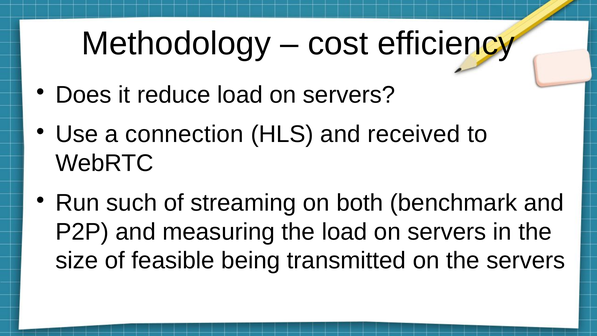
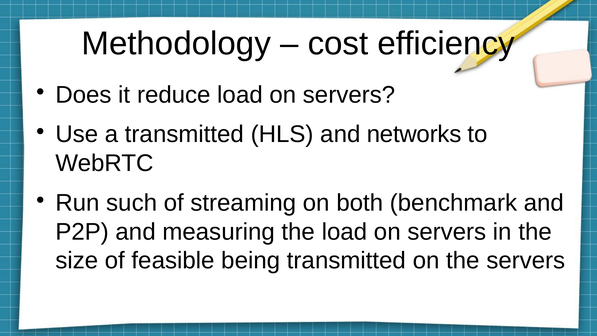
a connection: connection -> transmitted (184, 134)
received: received -> networks (414, 134)
